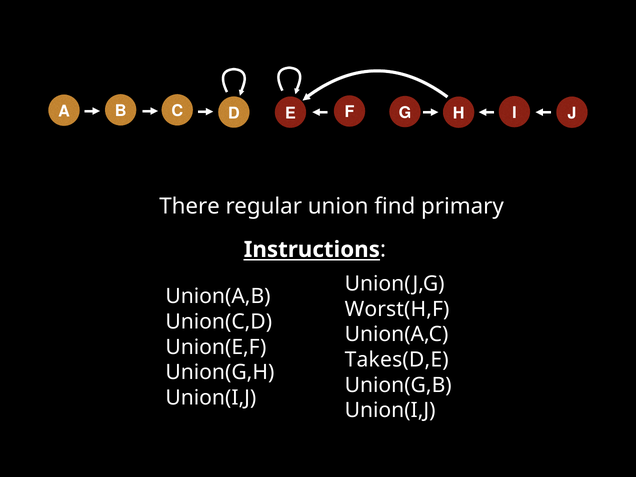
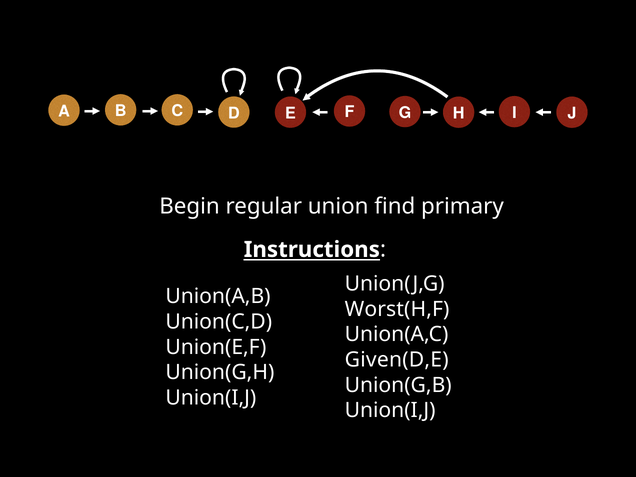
There: There -> Begin (190, 207)
Takes(D,E: Takes(D,E -> Given(D,E (397, 360)
